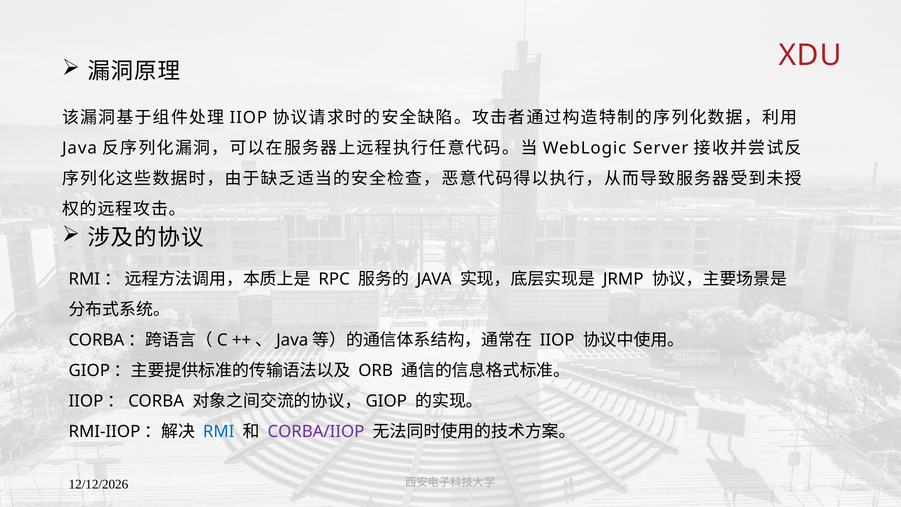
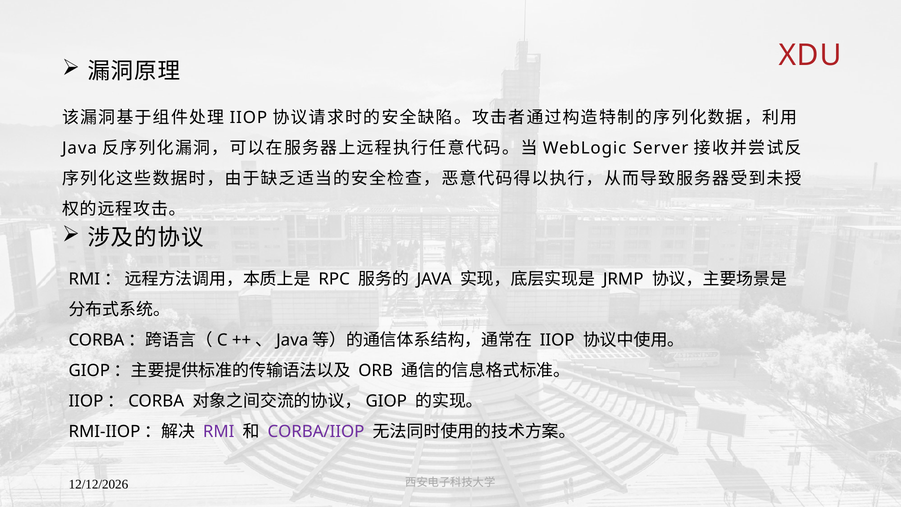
RMI colour: blue -> purple (219, 431)
